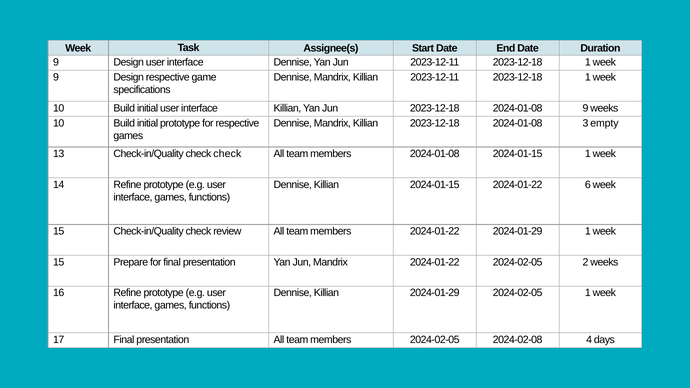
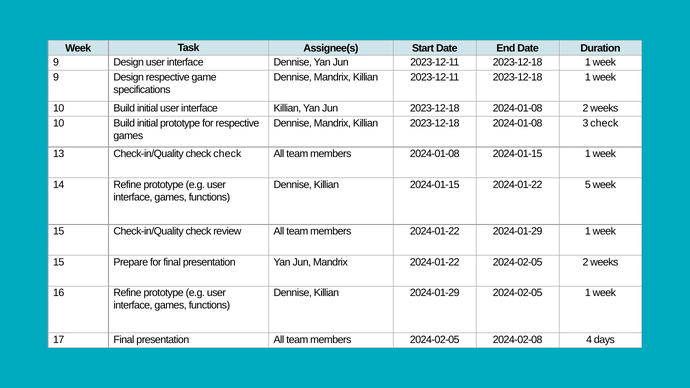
2024-01-08 9: 9 -> 2 (586, 108)
3 empty: empty -> check (604, 123)
6: 6 -> 5 (588, 185)
